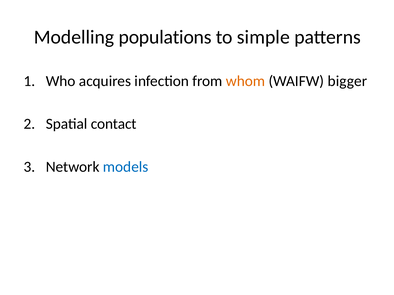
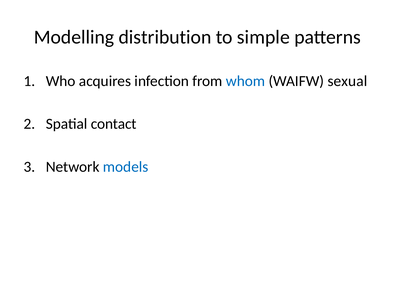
populations: populations -> distribution (165, 37)
whom colour: orange -> blue (245, 81)
bigger: bigger -> sexual (347, 81)
